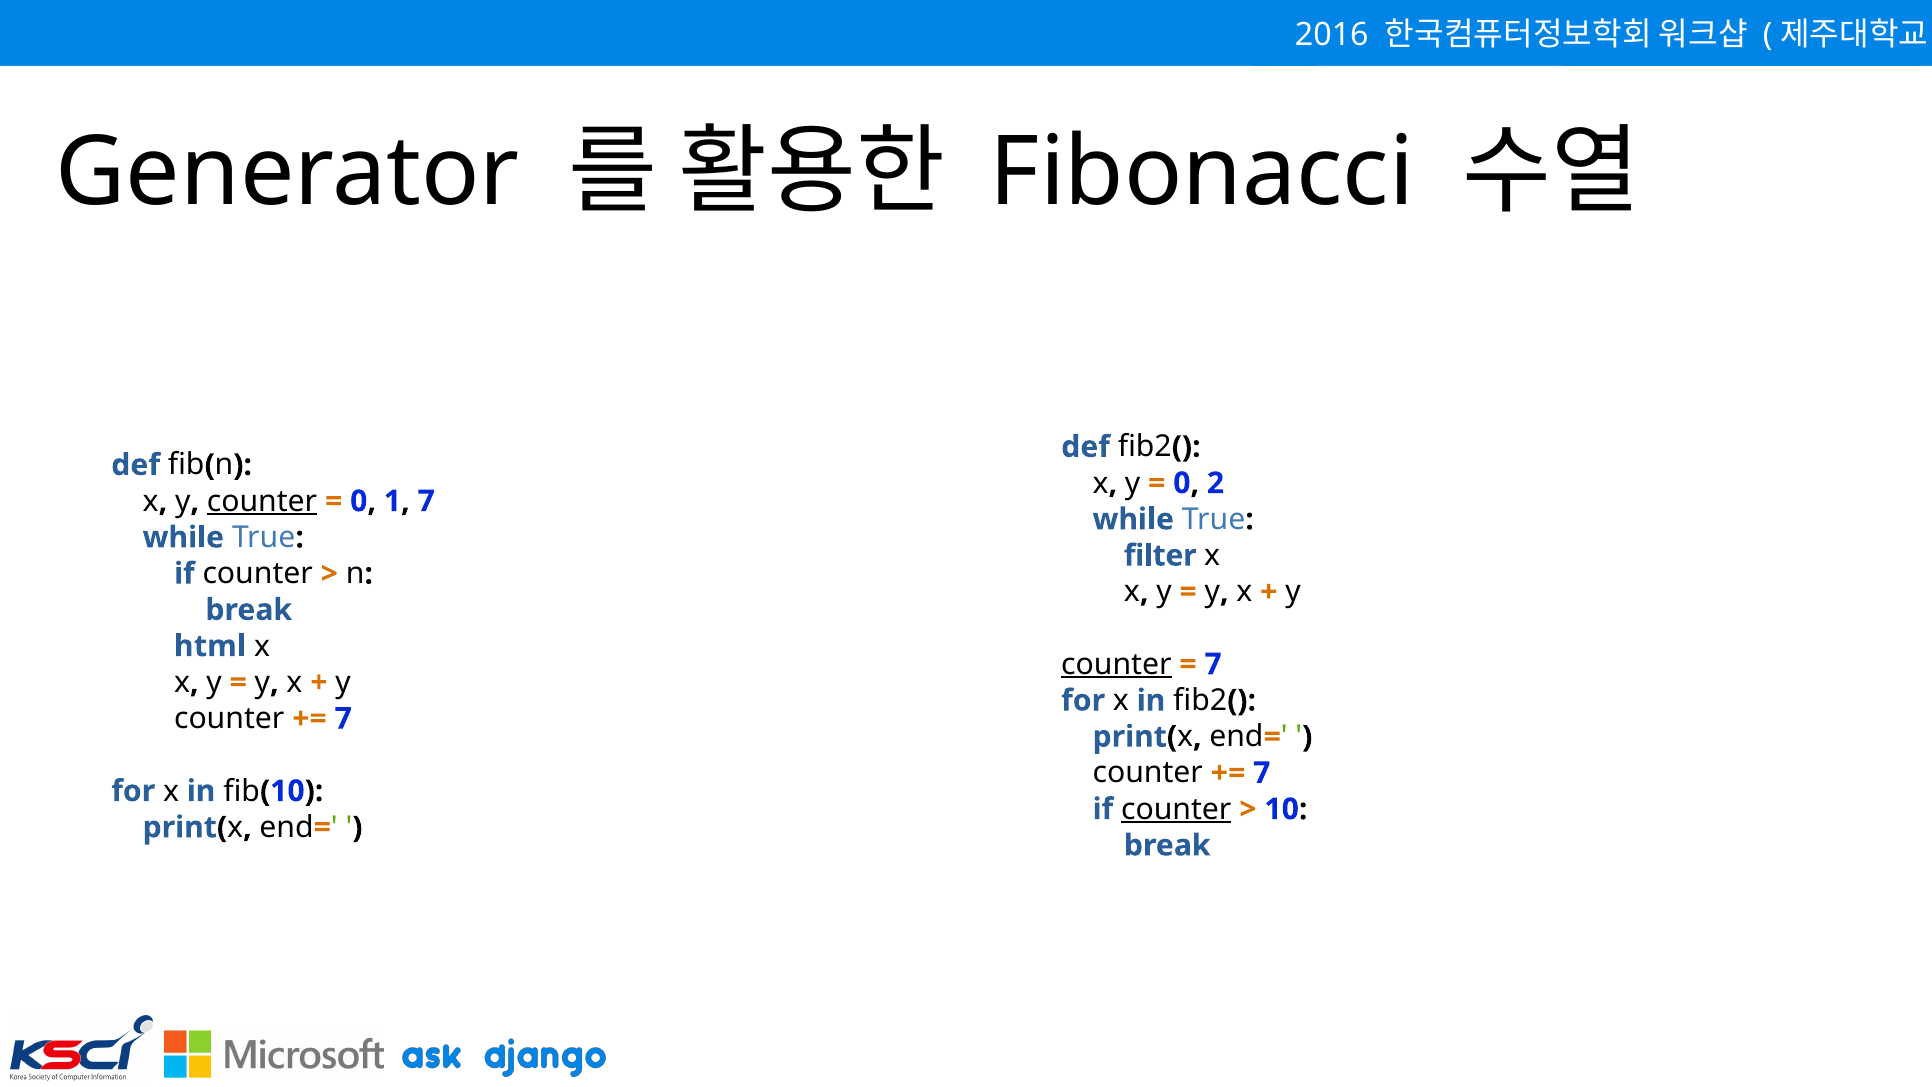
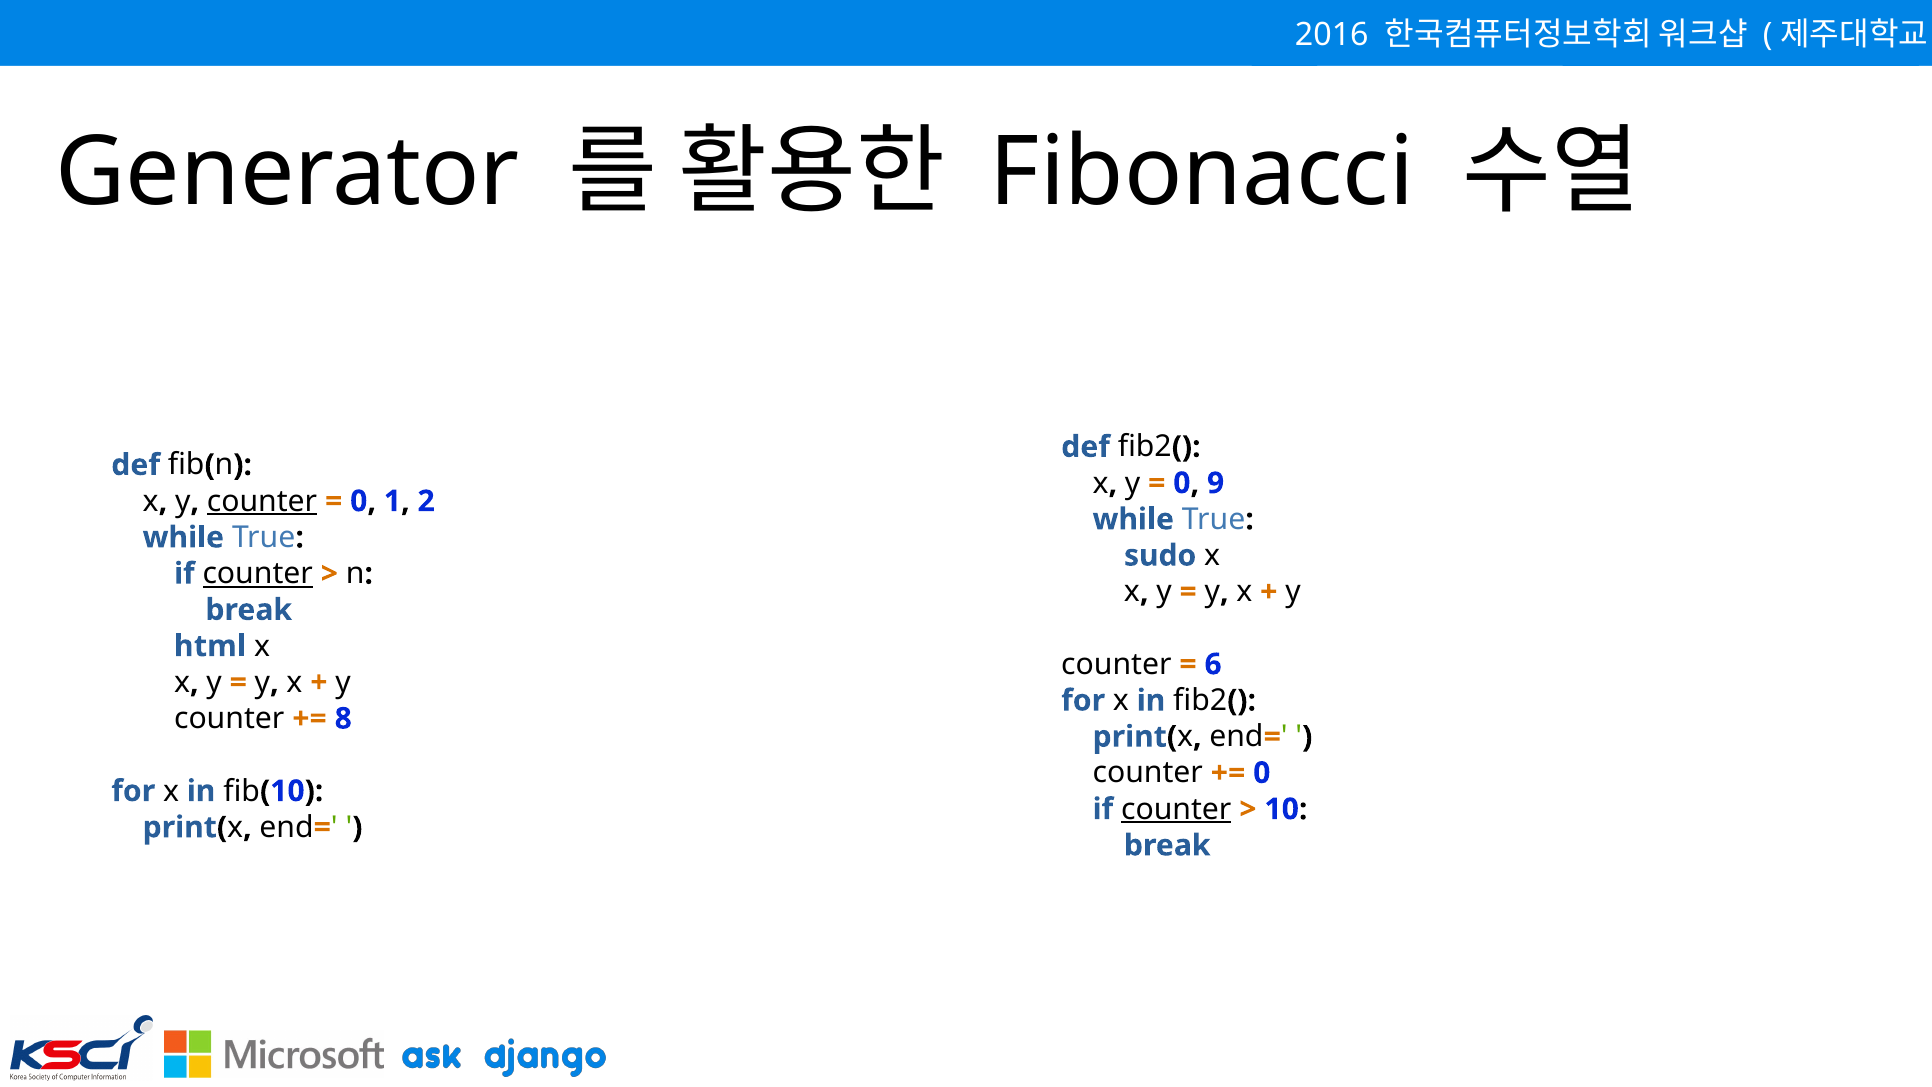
2: 2 -> 9 (1216, 483)
1 7: 7 -> 2 (426, 501)
filter: filter -> sudo (1160, 555)
counter underline: none -> present (258, 574)
counter underline: present -> none (1116, 664)
7: 7 -> 6 (1213, 664)
7: 7 -> 8 (343, 719)
7: 7 -> 0 (1262, 773)
